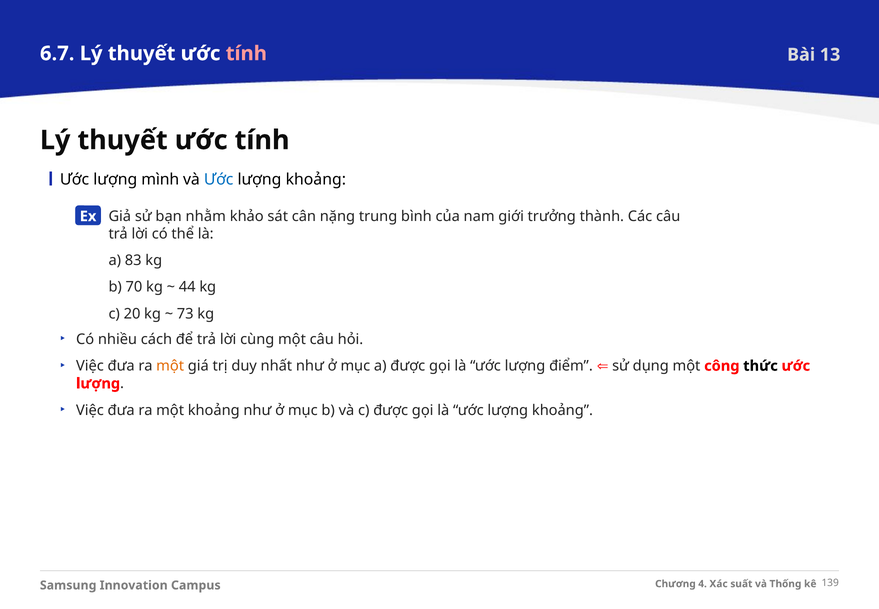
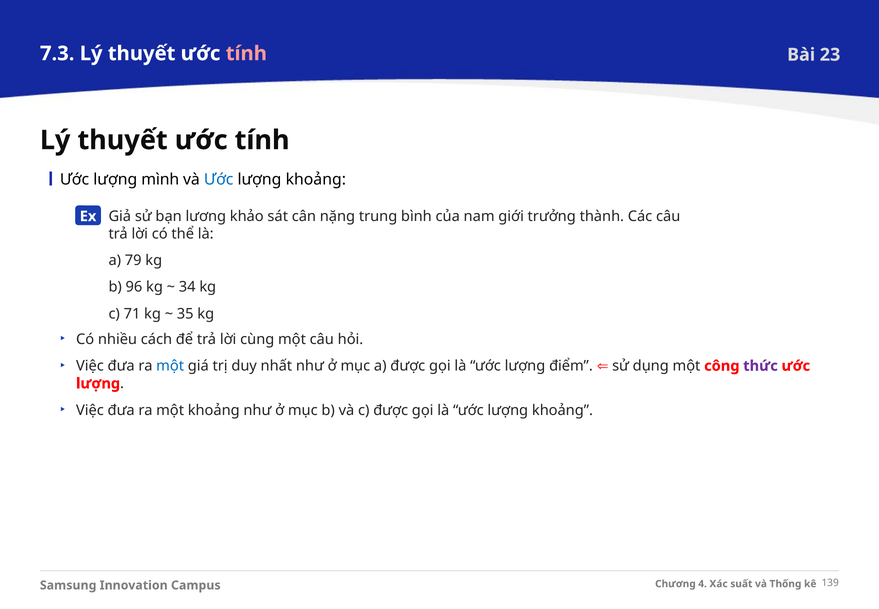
6.7: 6.7 -> 7.3 (57, 54)
13: 13 -> 23 (830, 55)
nhằm: nhằm -> lương (206, 216)
83: 83 -> 79 (133, 260)
70: 70 -> 96 (134, 287)
44: 44 -> 34 (187, 287)
20: 20 -> 71 (132, 314)
73: 73 -> 35 (185, 314)
một colour: orange -> blue (170, 366)
thức colour: black -> purple (761, 366)
